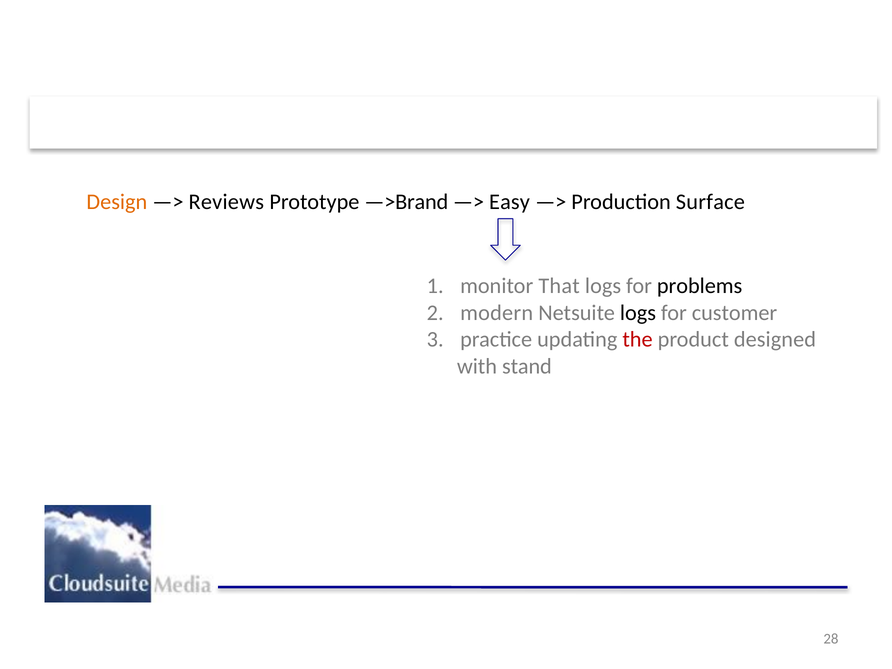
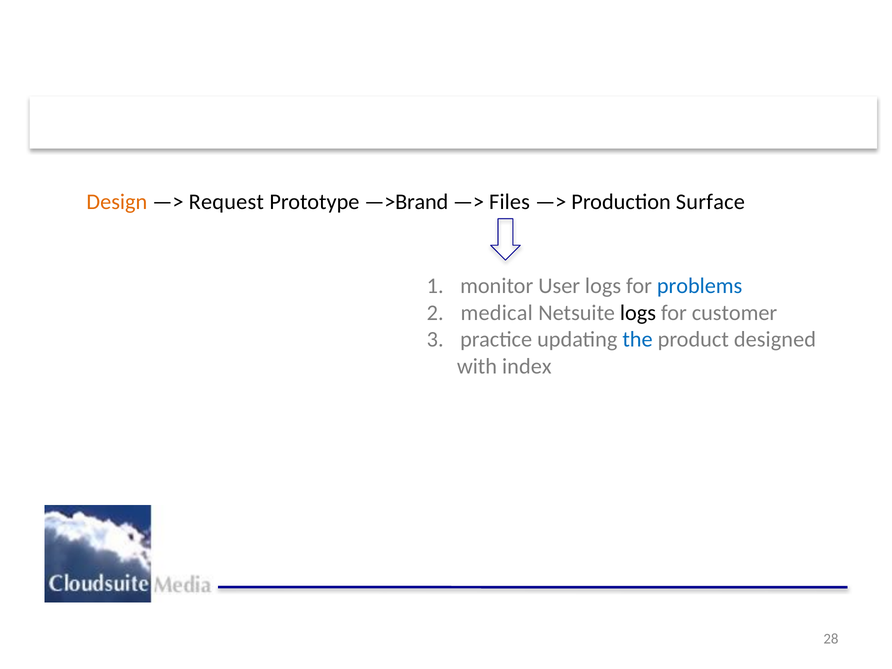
Reviews: Reviews -> Request (226, 202)
Easy: Easy -> Files (510, 202)
That: That -> User (559, 286)
problems colour: black -> blue (700, 286)
modern: modern -> medical (497, 313)
the colour: red -> blue (637, 340)
stand: stand -> index (527, 366)
